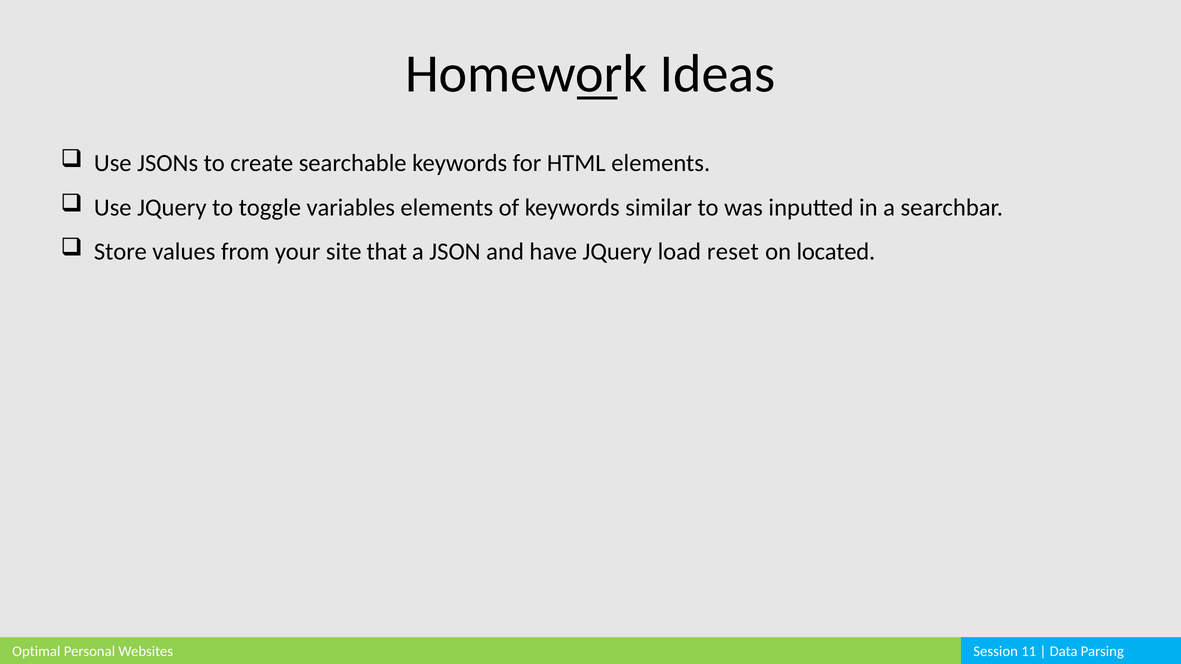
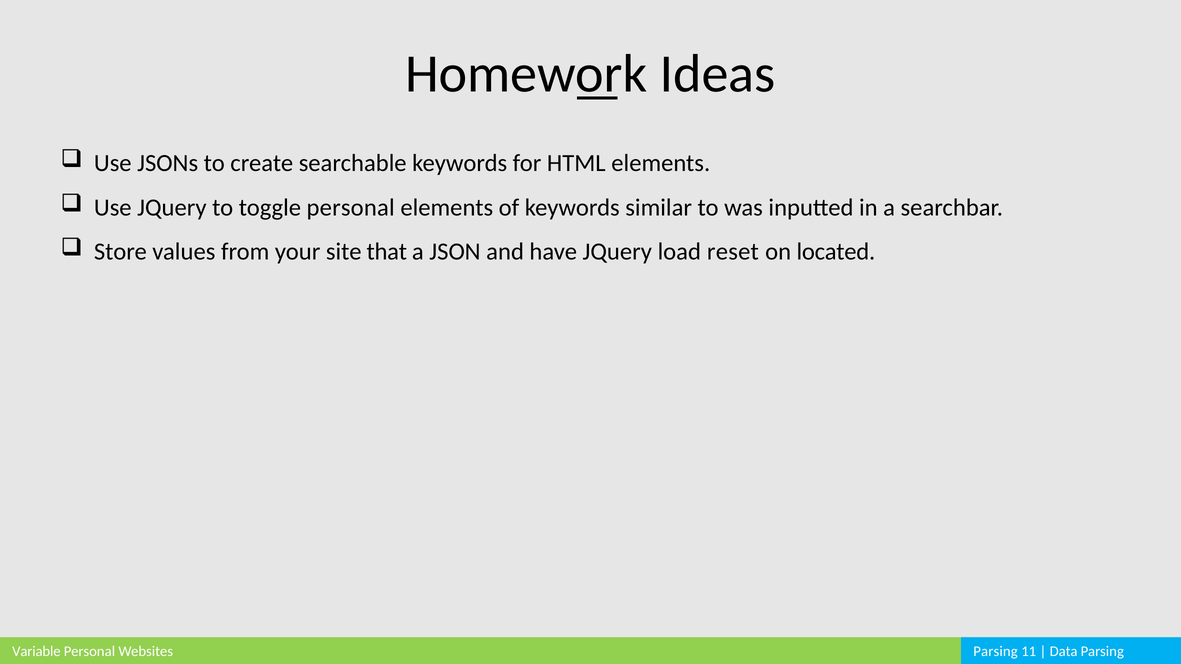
toggle variables: variables -> personal (351, 208)
Optimal: Optimal -> Variable (36, 652)
Websites Session: Session -> Parsing (996, 651)
